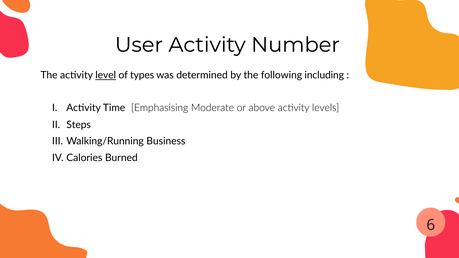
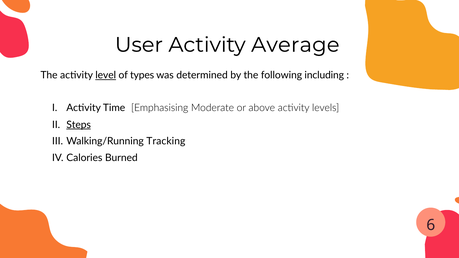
Number: Number -> Average (295, 45)
Steps underline: none -> present (79, 125)
Business: Business -> Tracking (166, 141)
